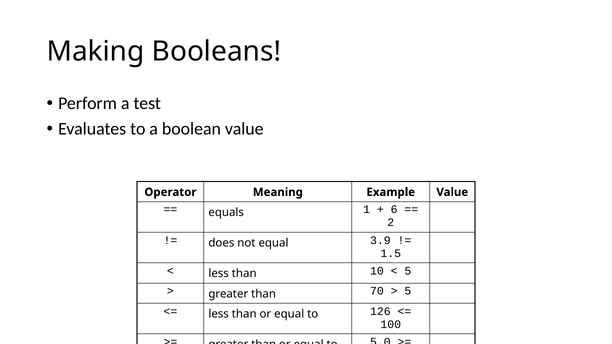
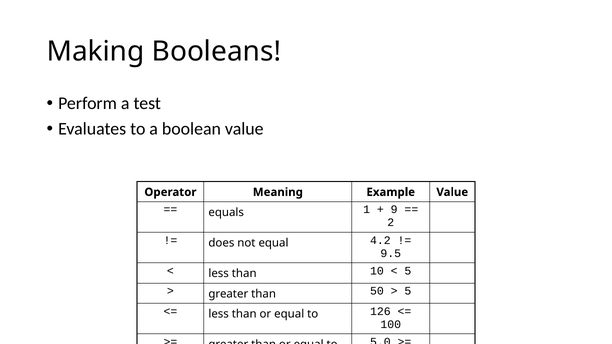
6: 6 -> 9 (394, 210)
3.9: 3.9 -> 4.2 (380, 240)
1.5: 1.5 -> 9.5 (391, 253)
70: 70 -> 50 (377, 291)
